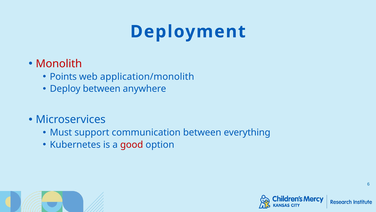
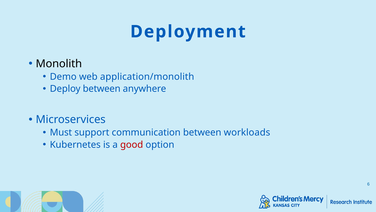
Monolith colour: red -> black (59, 64)
Points: Points -> Demo (63, 77)
everything: everything -> workloads (247, 132)
